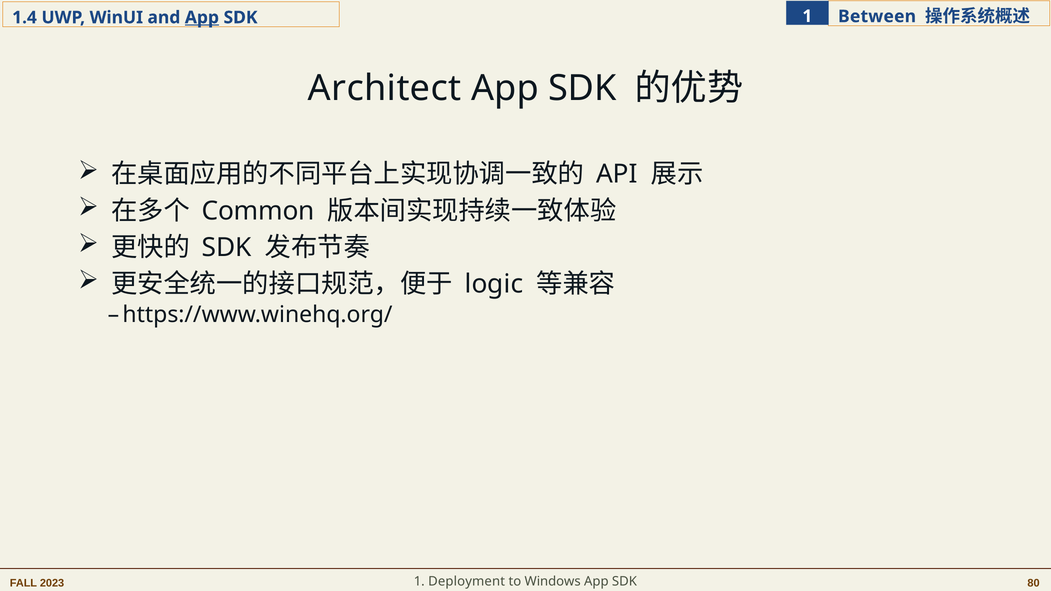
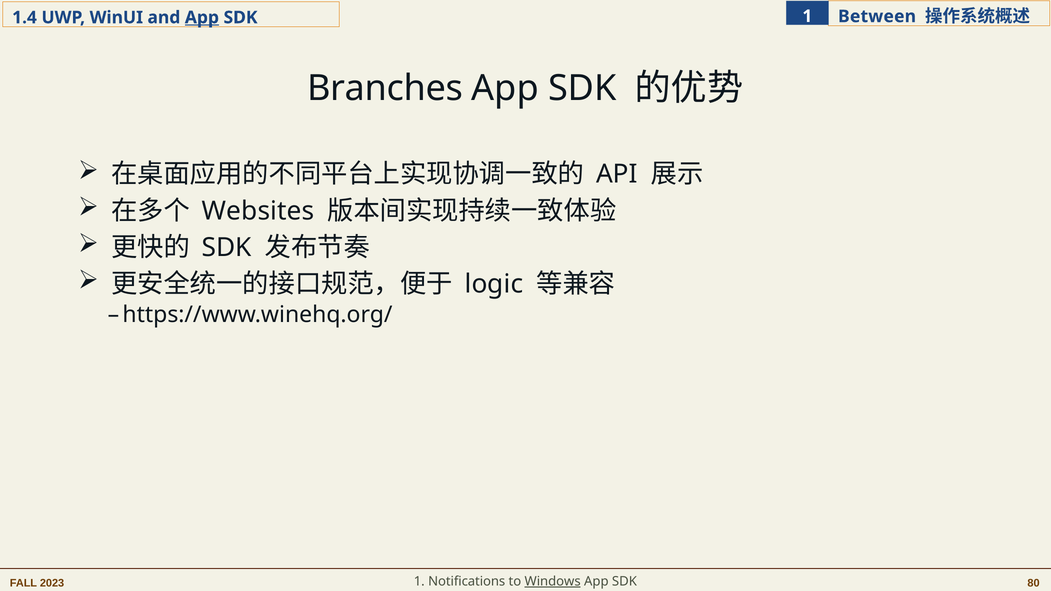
Architect: Architect -> Branches (385, 88)
Common: Common -> Websites (258, 211)
Deployment: Deployment -> Notifications (467, 582)
Windows underline: none -> present (553, 582)
